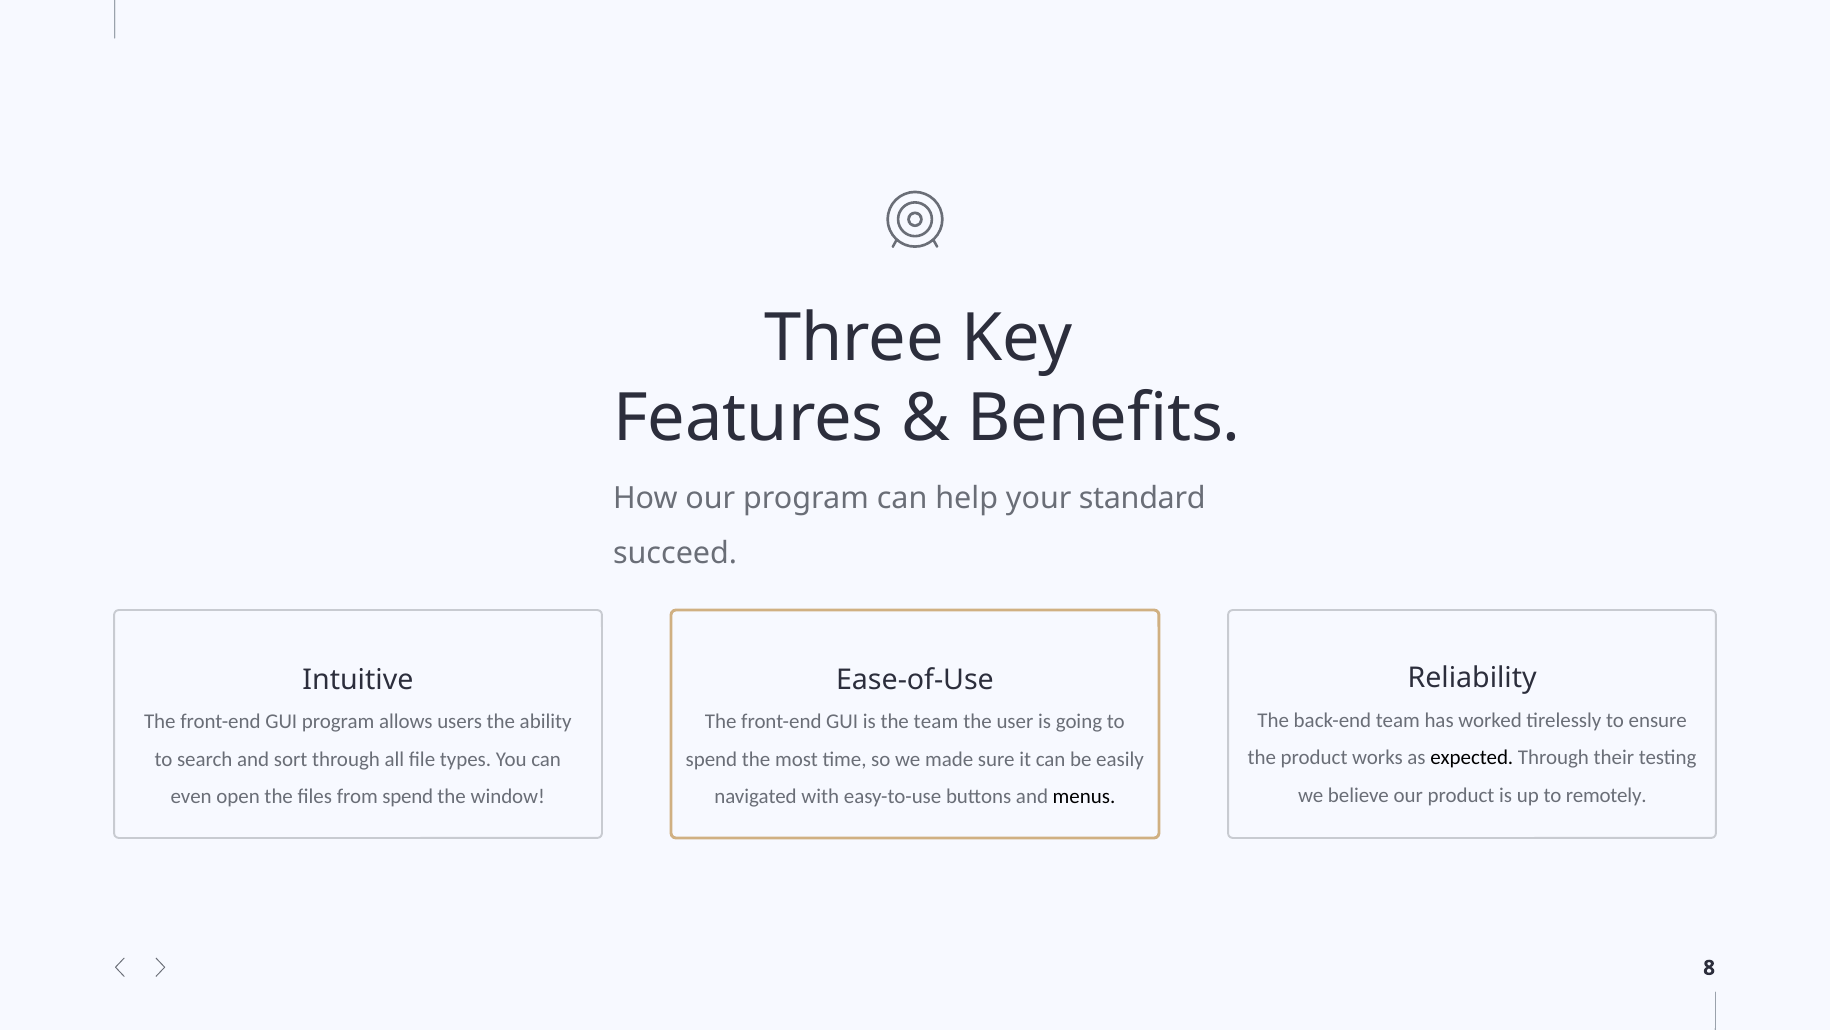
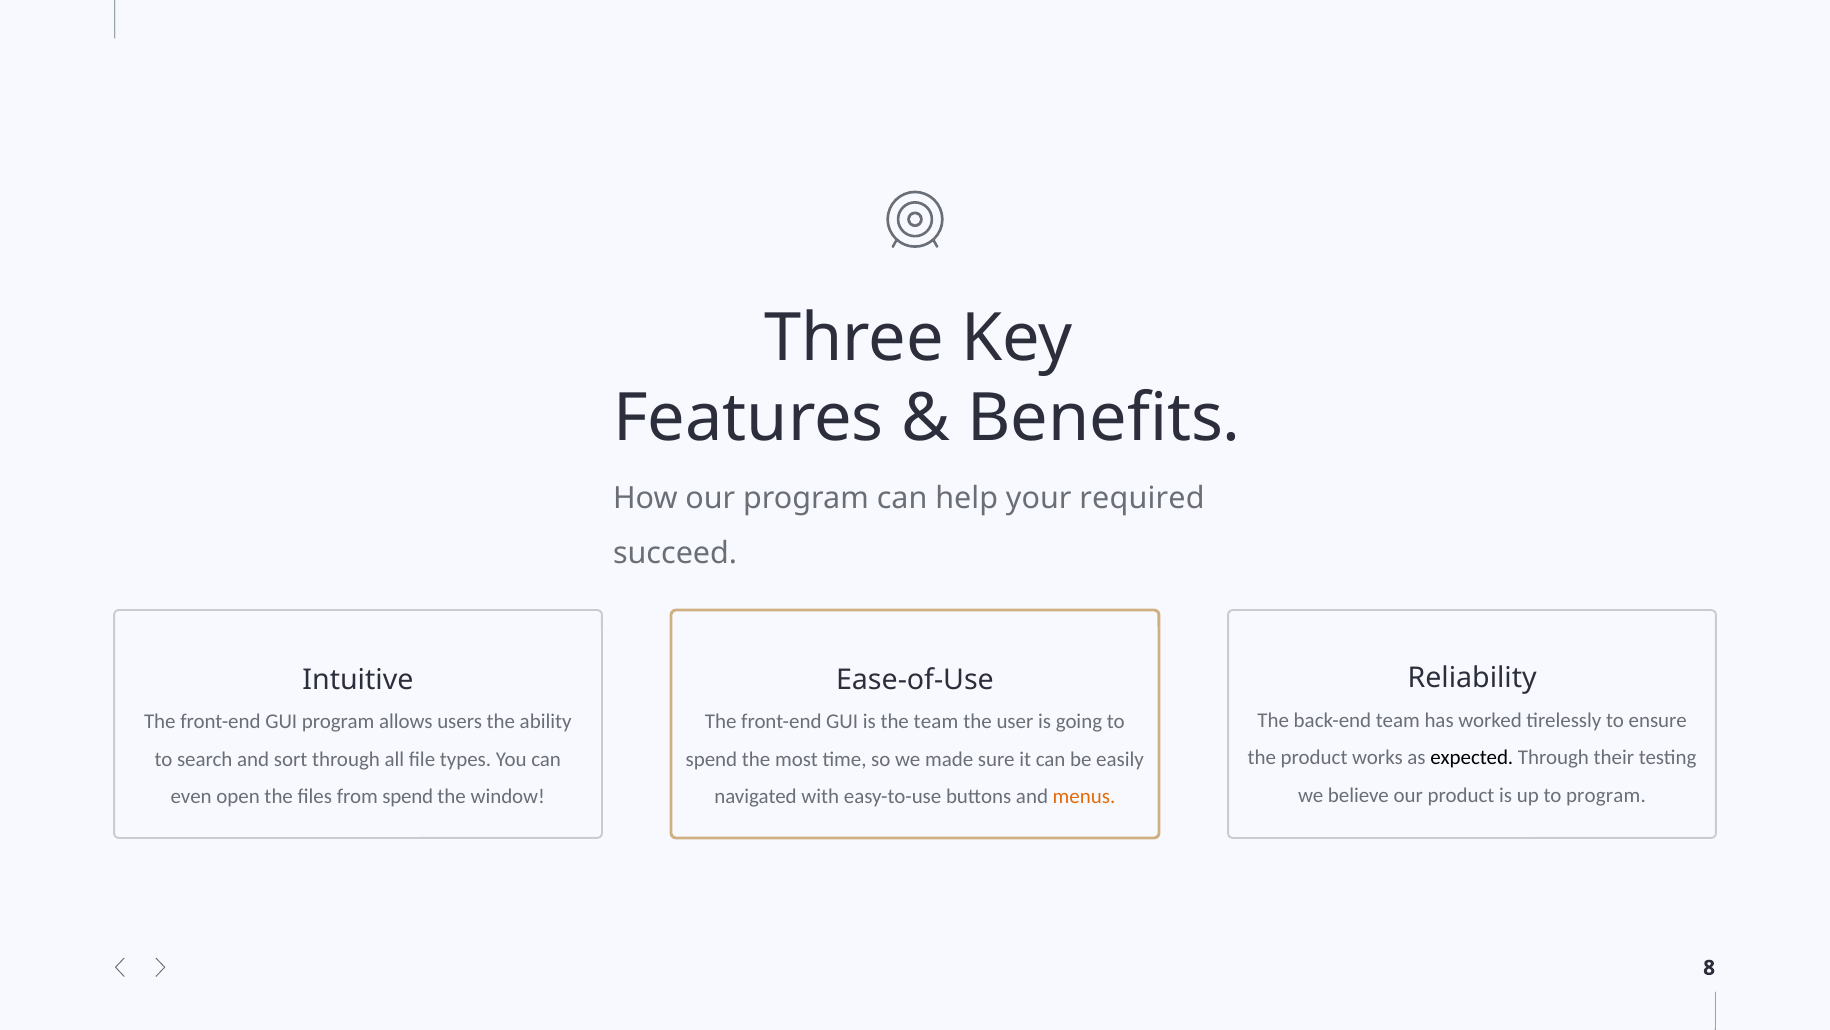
standard: standard -> required (1142, 498)
to remotely: remotely -> program (1606, 795)
menus colour: black -> orange (1084, 796)
